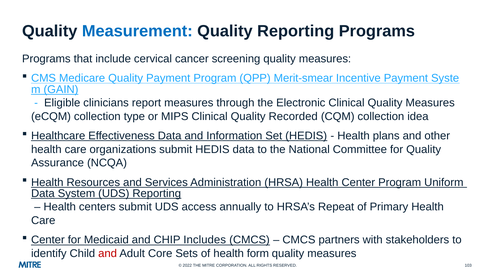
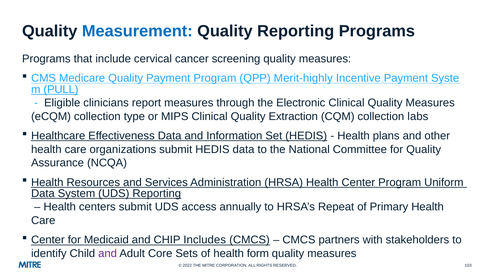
Merit-smear: Merit-smear -> Merit-highly (303, 78)
GAIN: GAIN -> PULL (61, 90)
Recorded: Recorded -> Extraction (293, 117)
idea: idea -> labs (418, 117)
and colour: red -> purple (108, 254)
